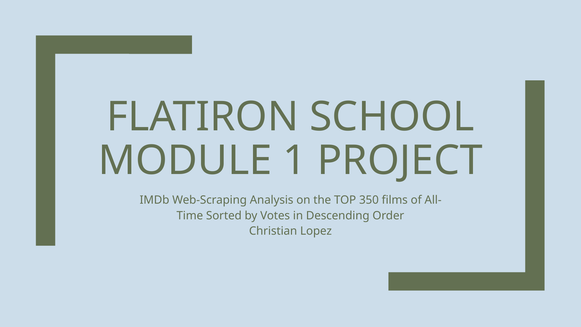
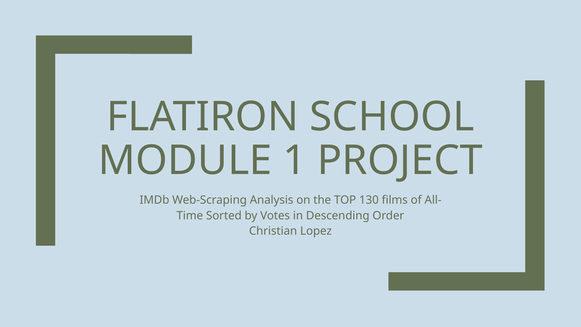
350: 350 -> 130 (369, 200)
